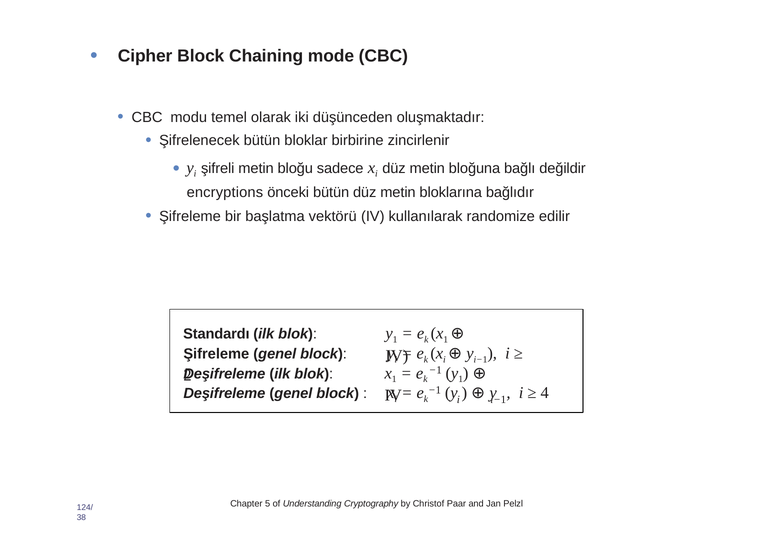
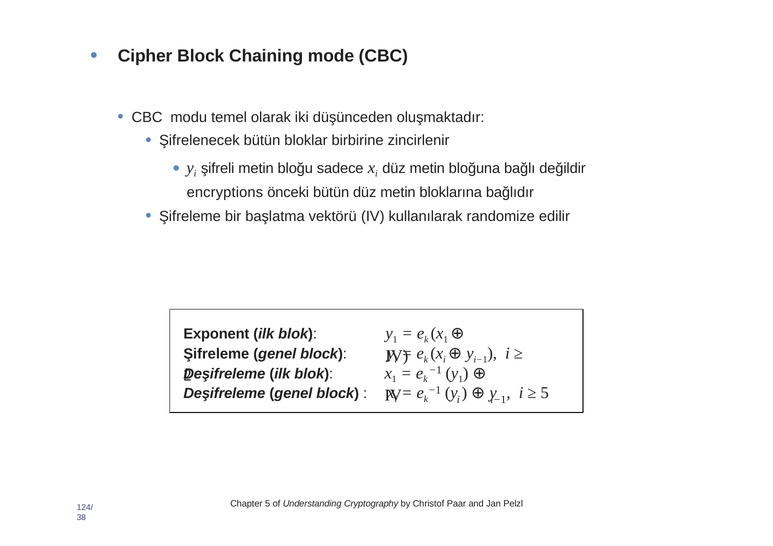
Standardı: Standardı -> Exponent (216, 334)
4: 4 -> 5 (545, 393)
